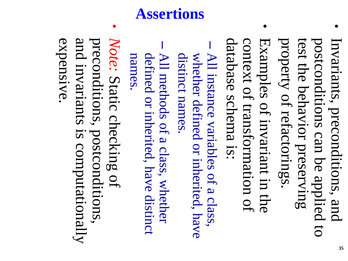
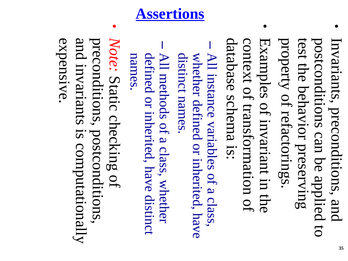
Assertions underline: none -> present (170, 14)
